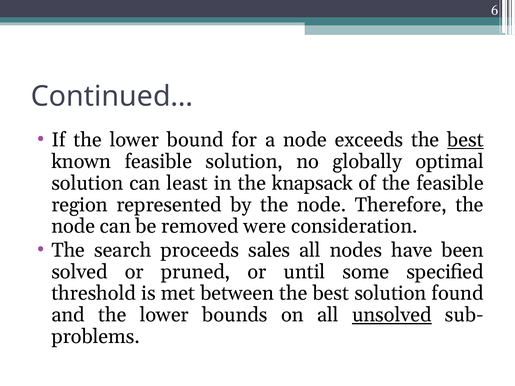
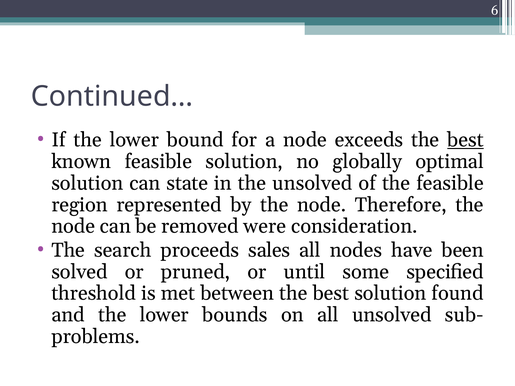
least: least -> state (187, 183)
the knapsack: knapsack -> unsolved (312, 183)
unsolved underline: present -> none (392, 315)
